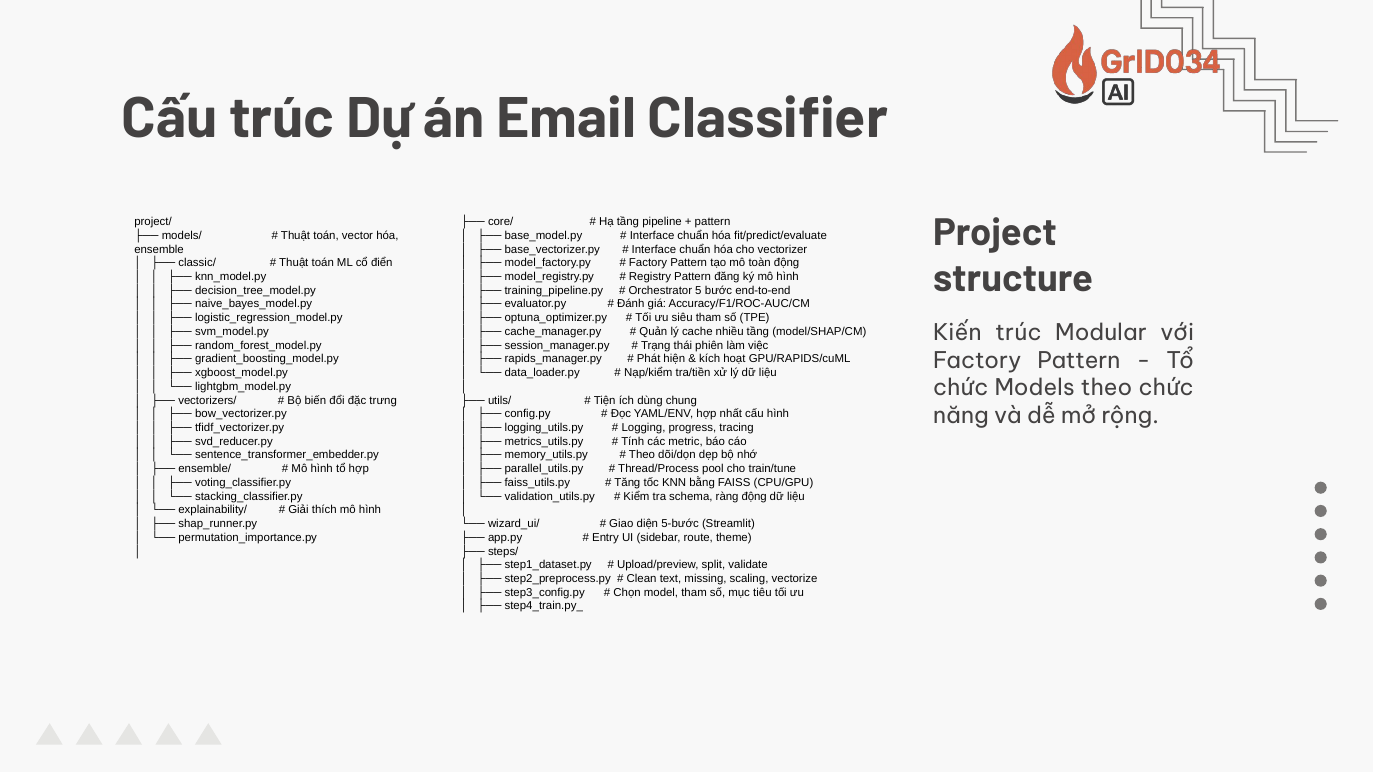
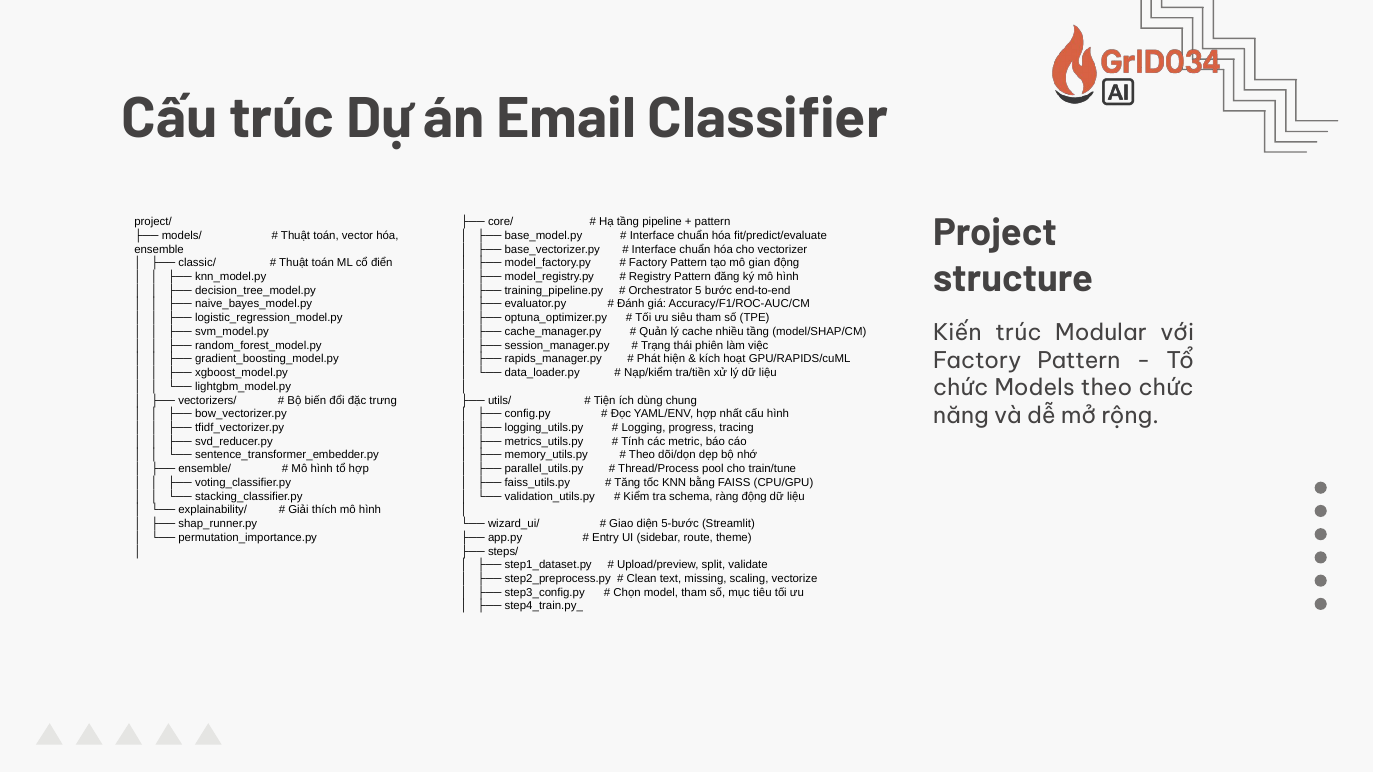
toàn: toàn -> gian (760, 263)
